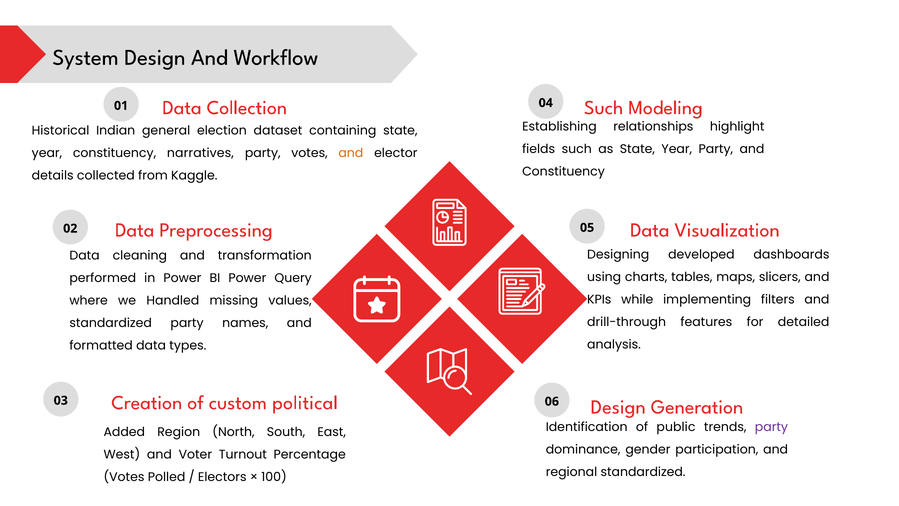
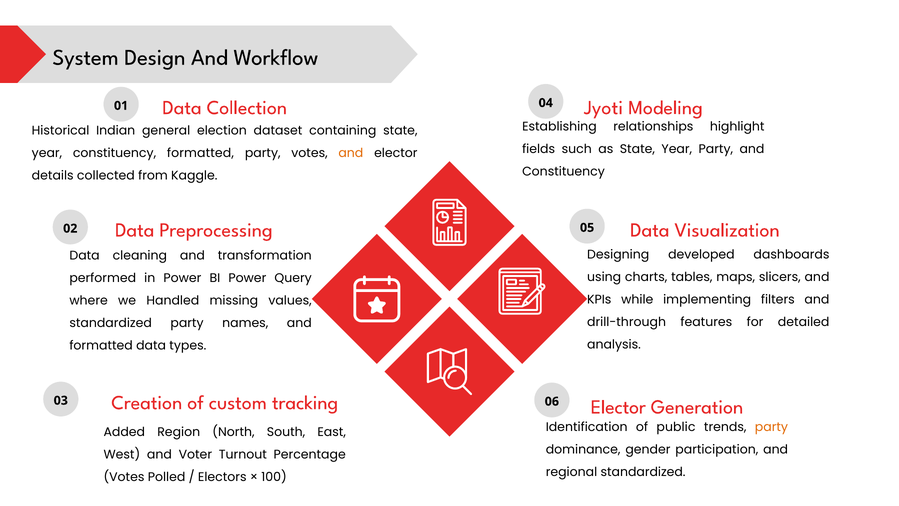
Such: Such -> Jyoti (603, 107)
constituency narratives: narratives -> formatted (200, 153)
political: political -> tracking (305, 402)
Design: Design -> Elector (618, 407)
party colour: purple -> orange (771, 427)
